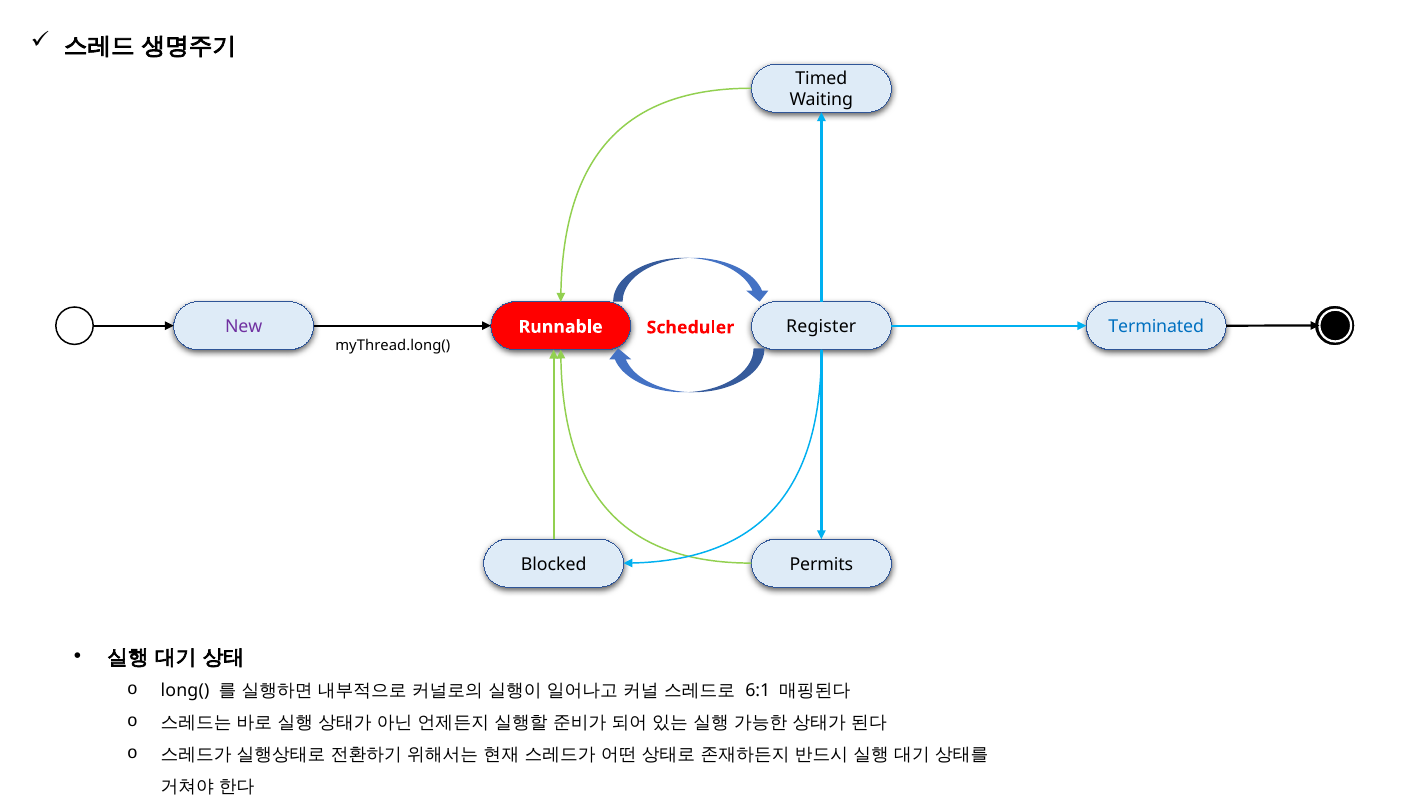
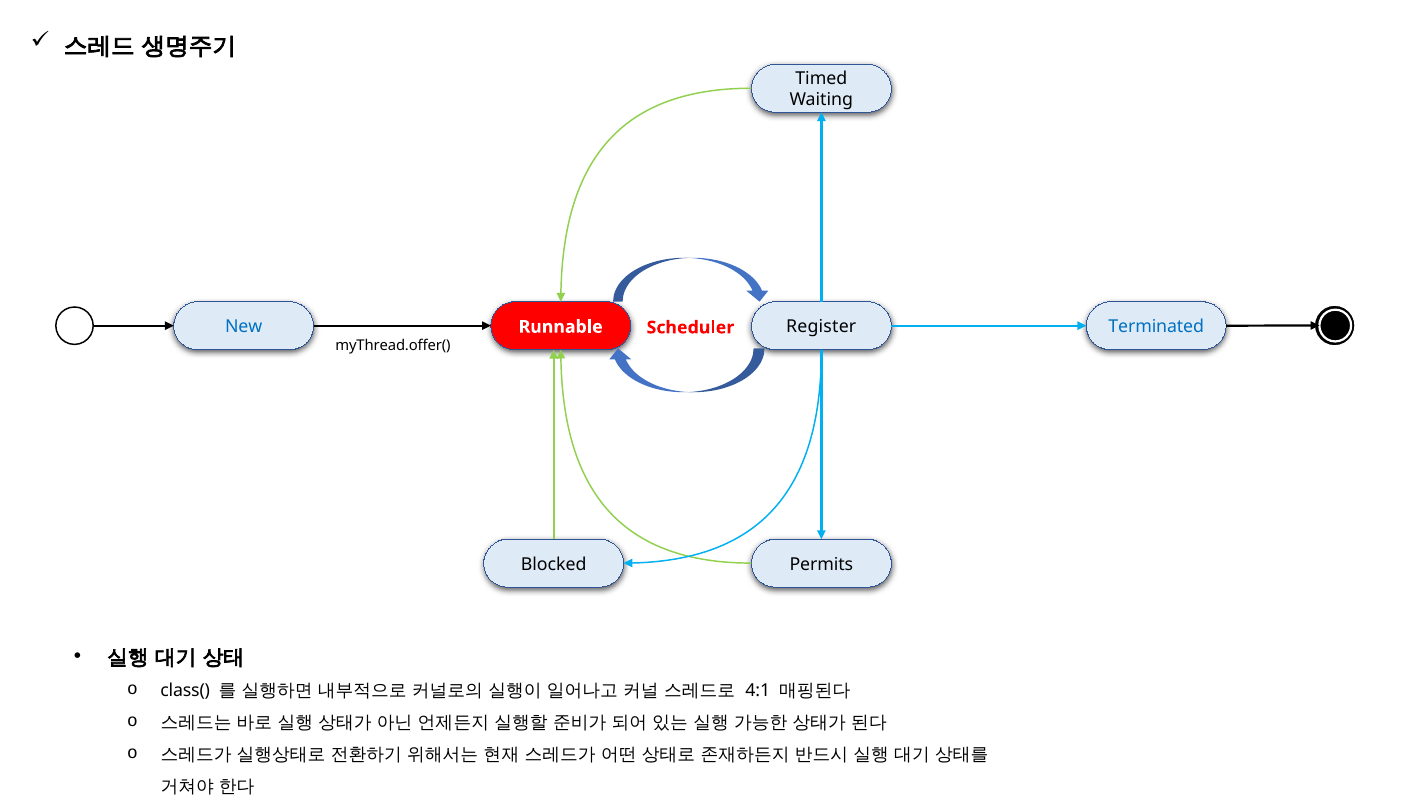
New colour: purple -> blue (244, 327)
myThread.long(: myThread.long( -> myThread.offer( (393, 345)
long(: long( -> class( (185, 691)
6:1: 6:1 -> 4:1 (758, 691)
